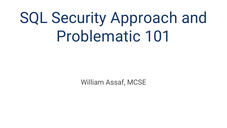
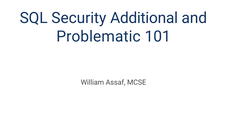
Approach: Approach -> Additional (144, 18)
